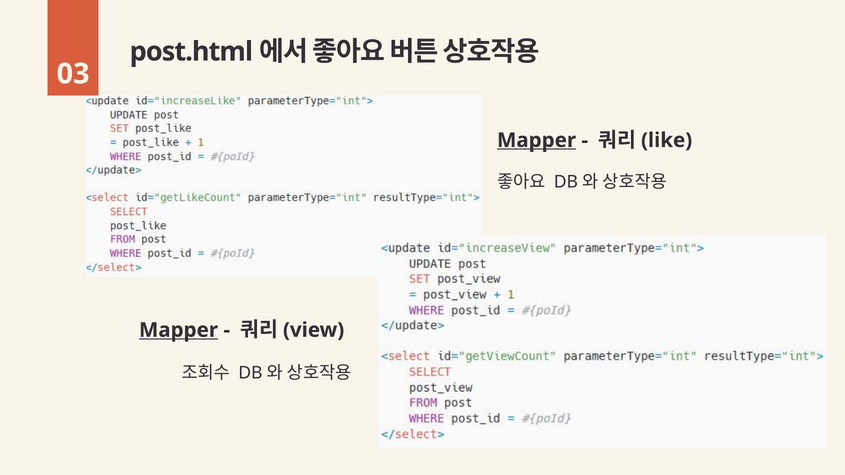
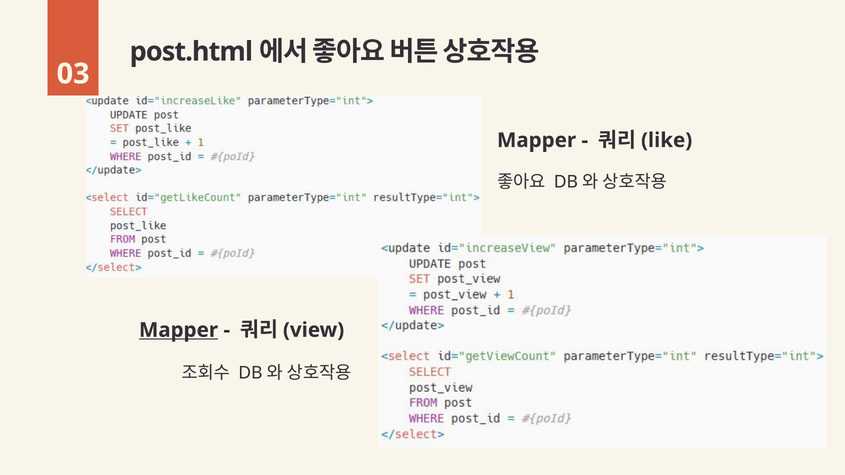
Mapper underline: present -> none (537, 140)
